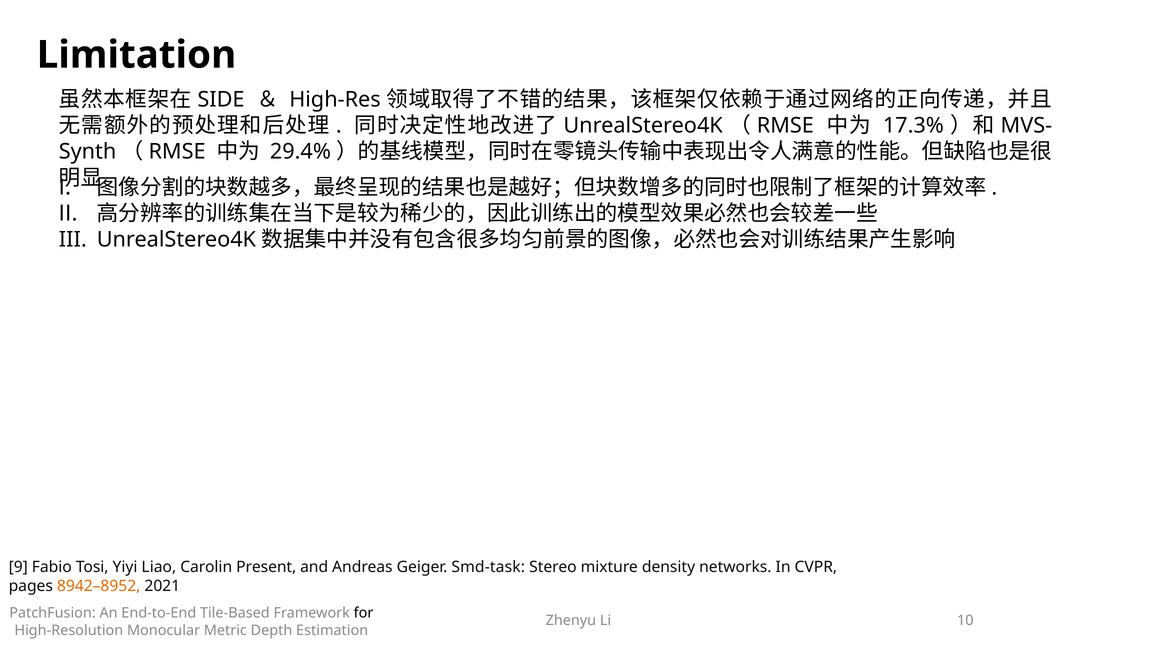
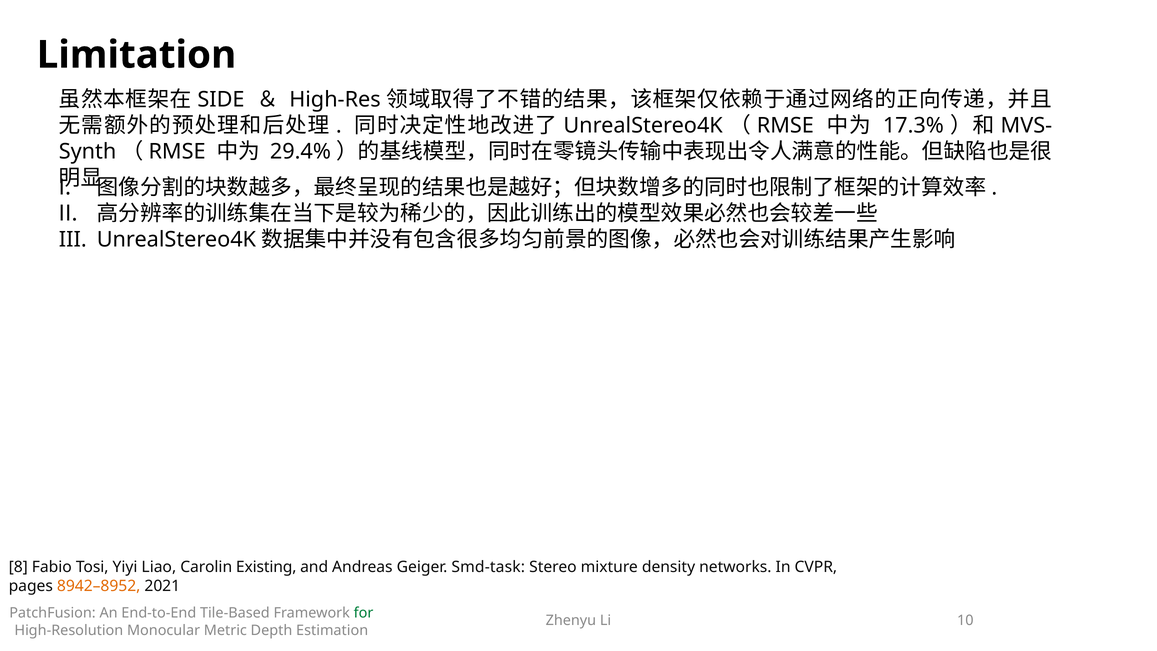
9: 9 -> 8 (18, 567)
Present: Present -> Existing (266, 567)
for colour: black -> green (364, 613)
